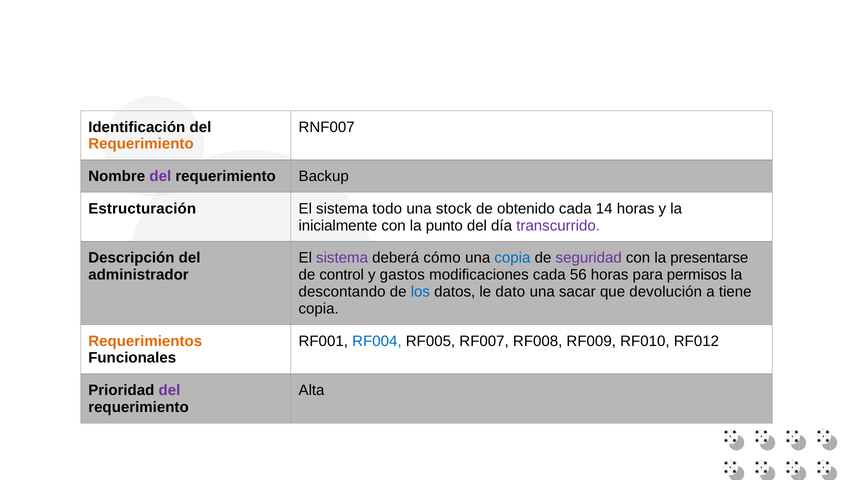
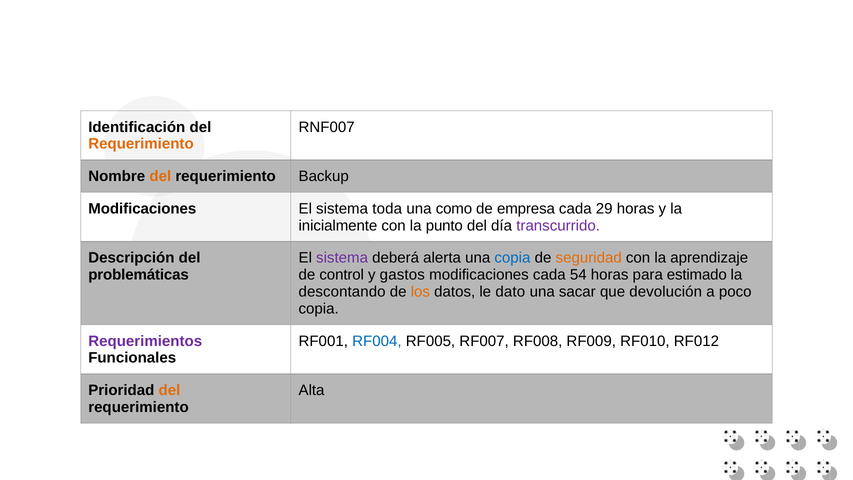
del colour: purple -> orange (160, 176)
Estructuración: Estructuración -> Modificaciones (142, 209)
todo: todo -> toda (387, 209)
stock: stock -> como (454, 209)
obtenido: obtenido -> empresa (526, 209)
14: 14 -> 29 (604, 209)
cómo: cómo -> alerta (442, 258)
seguridad colour: purple -> orange (589, 258)
presentarse: presentarse -> aprendizaje (709, 258)
administrador: administrador -> problemáticas (139, 275)
56: 56 -> 54 (578, 275)
permisos: permisos -> estimado (697, 275)
los colour: blue -> orange (420, 292)
tiene: tiene -> poco (735, 292)
Requerimientos colour: orange -> purple (145, 341)
del colour: purple -> orange (169, 390)
